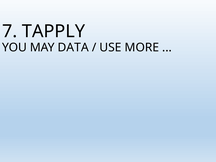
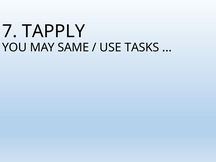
DATA: DATA -> SAME (73, 47)
MORE: MORE -> TASKS (142, 47)
